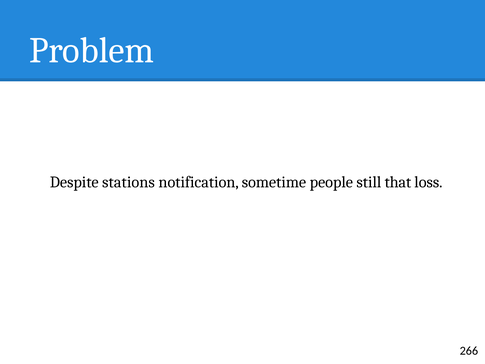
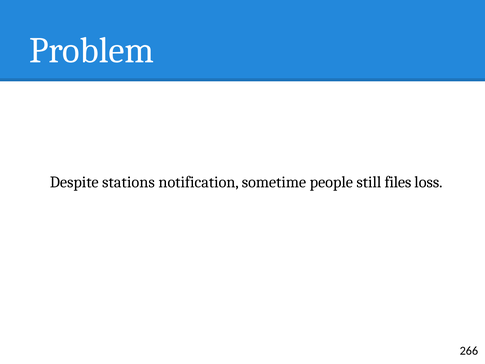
that: that -> files (398, 182)
